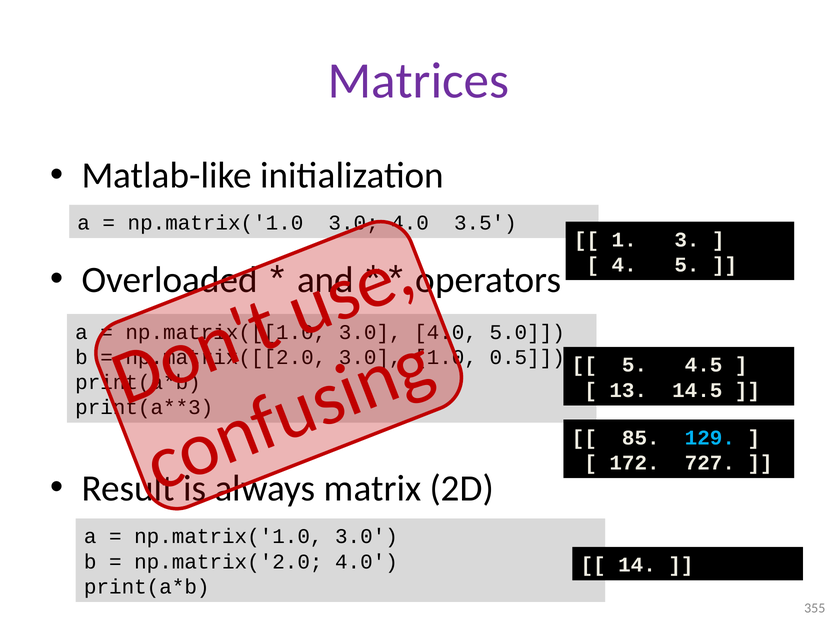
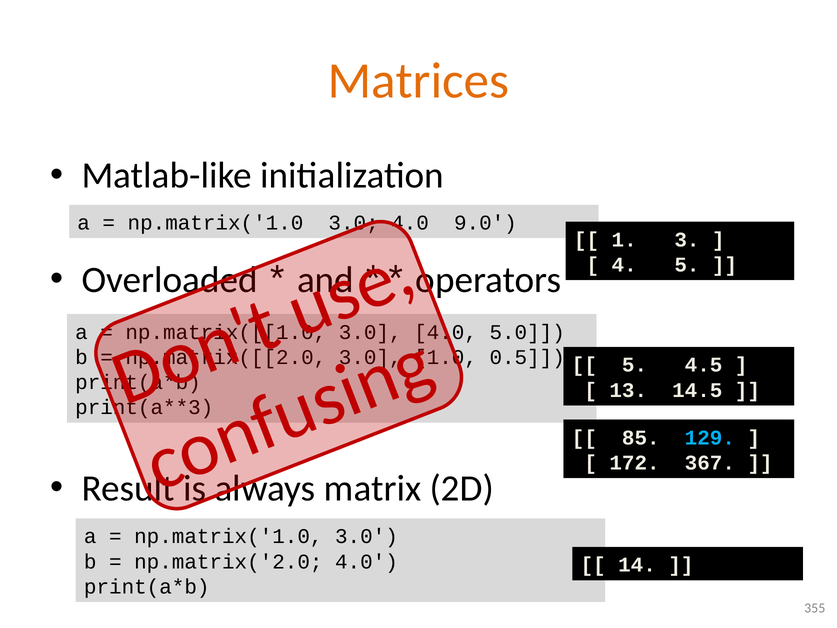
Matrices colour: purple -> orange (418, 81)
3.5: 3.5 -> 9.0 (485, 223)
727: 727 -> 367 (710, 463)
